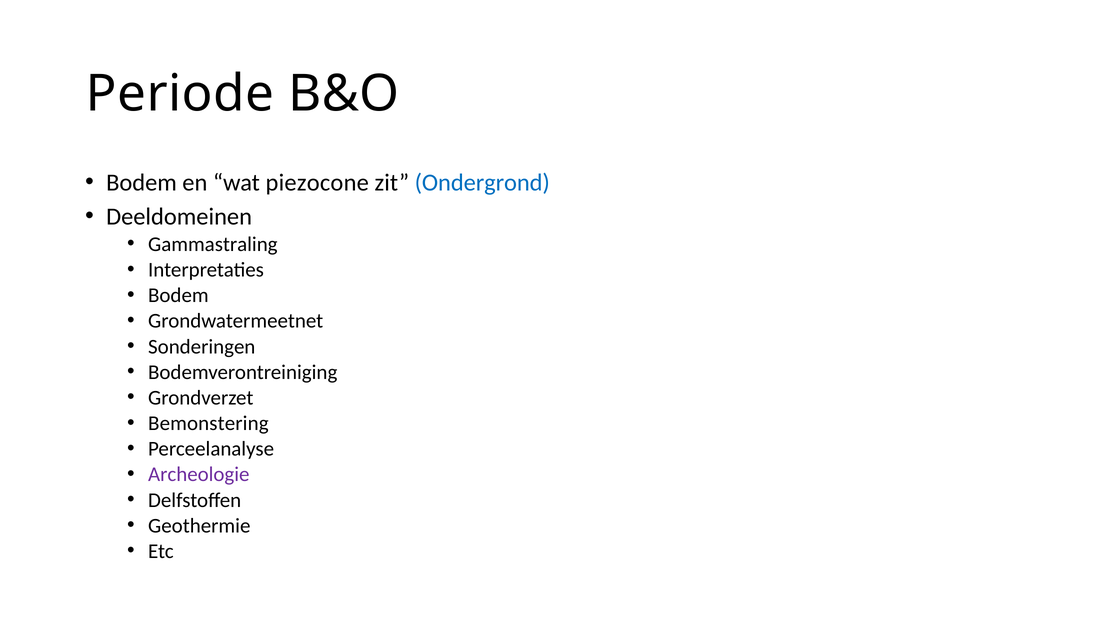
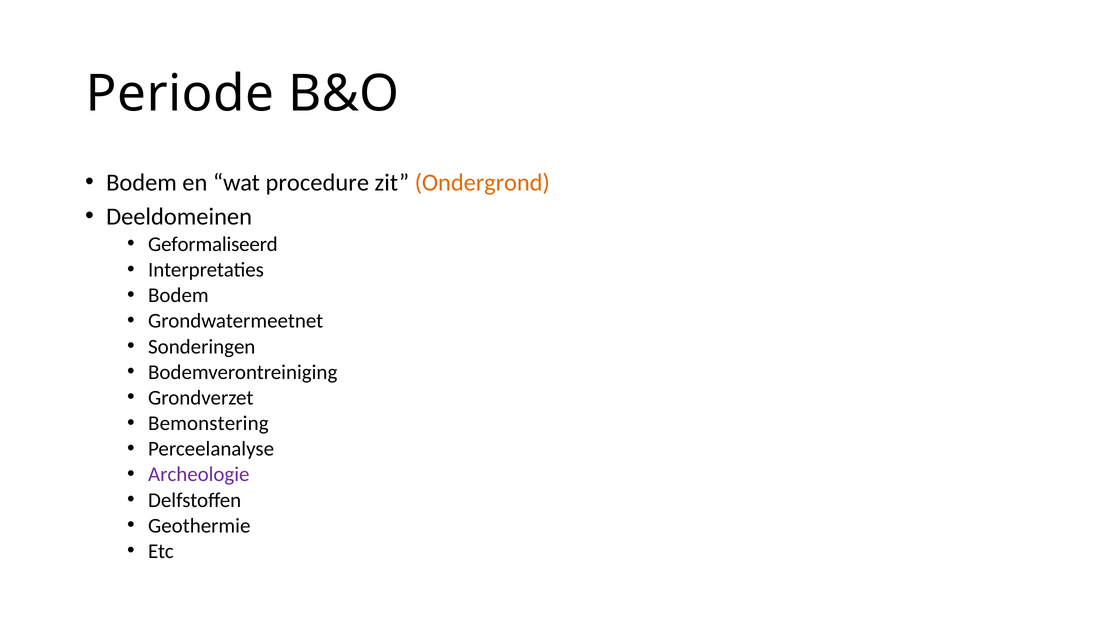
piezocone: piezocone -> procedure (317, 183)
Ondergrond colour: blue -> orange (482, 183)
Gammastraling: Gammastraling -> Geformaliseerd (213, 244)
